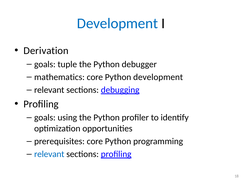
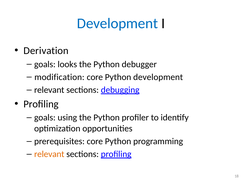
tuple: tuple -> looks (67, 64)
mathematics: mathematics -> modification (59, 77)
relevant colour: blue -> orange (49, 154)
